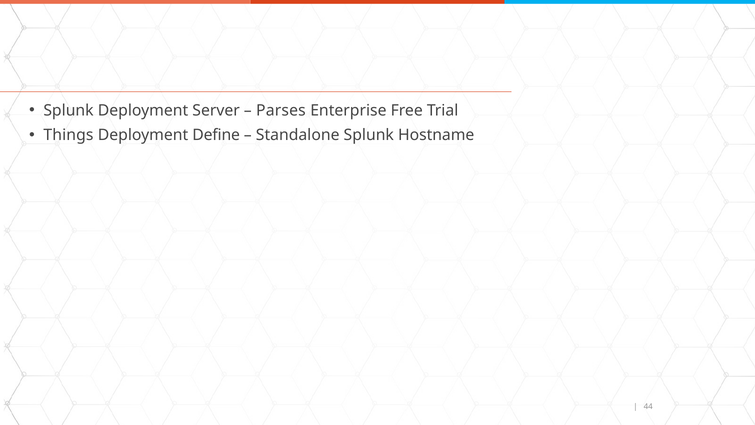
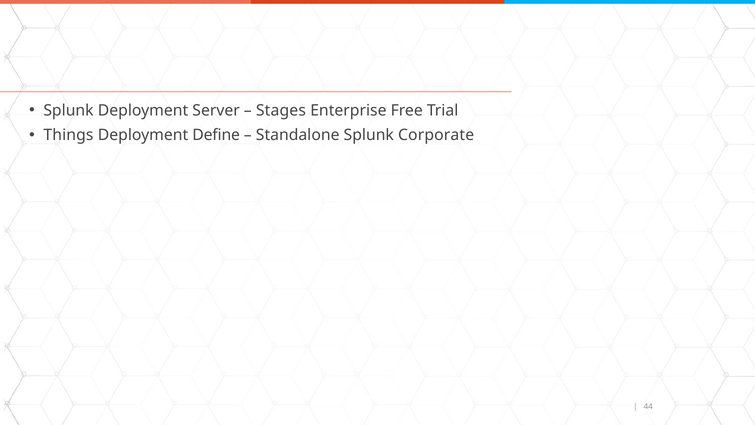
Parses: Parses -> Stages (281, 110)
Hostname: Hostname -> Corporate (436, 135)
